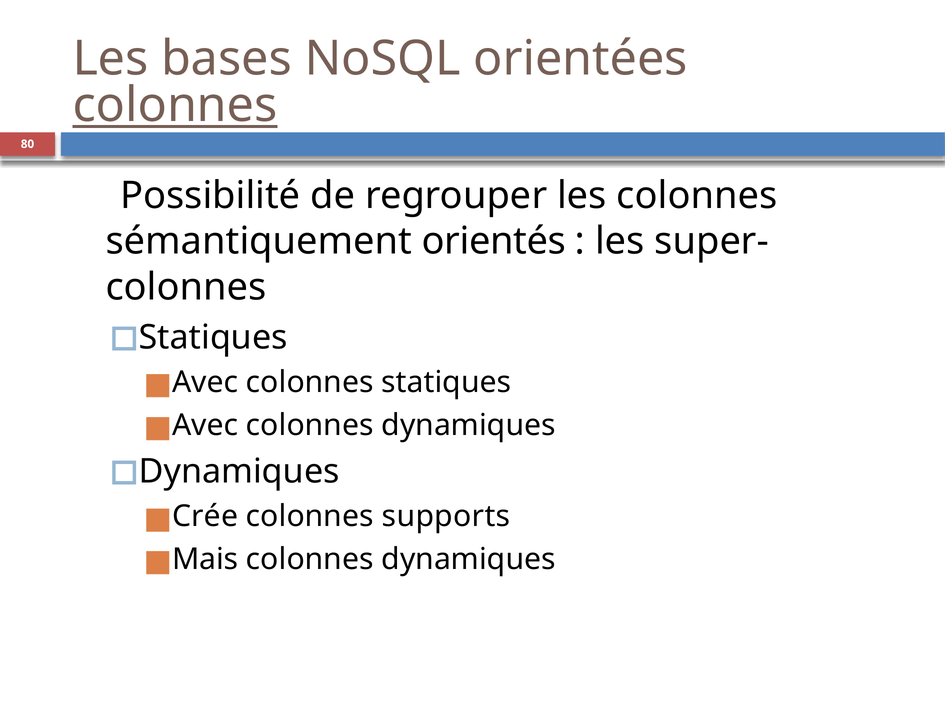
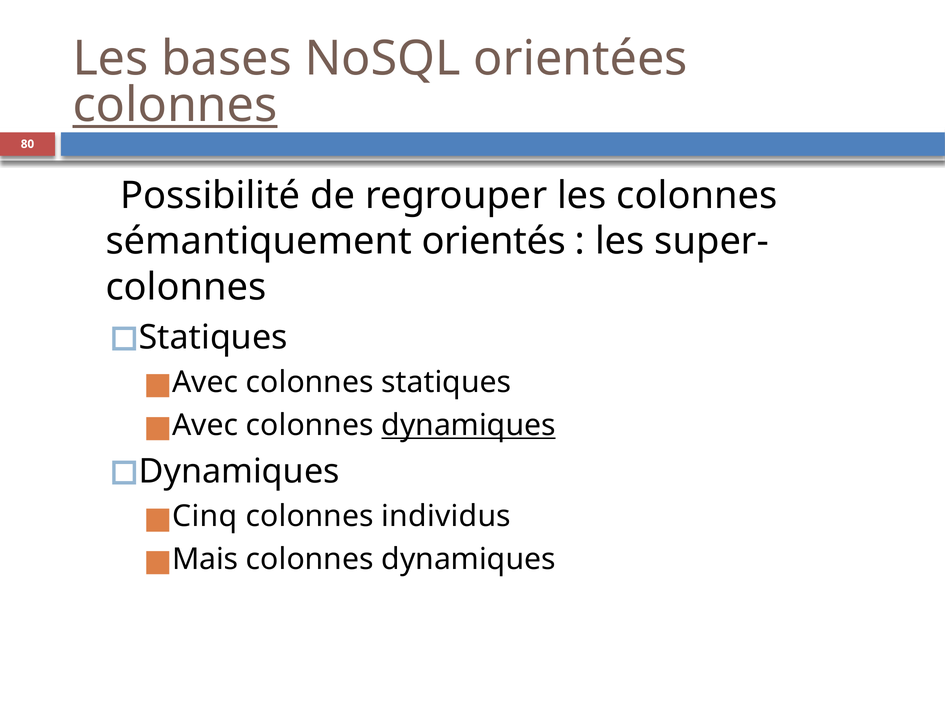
dynamiques underline: none -> present (469, 425)
Crée: Crée -> Cinq (205, 516)
supports: supports -> individus (446, 516)
